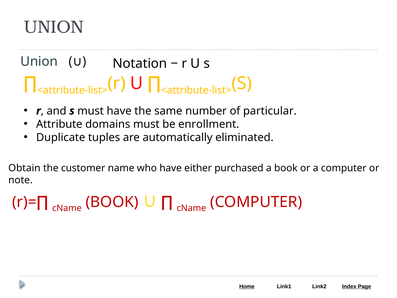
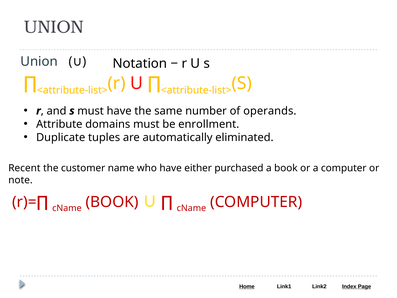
particular: particular -> operands (270, 111)
Obtain: Obtain -> Recent (24, 168)
